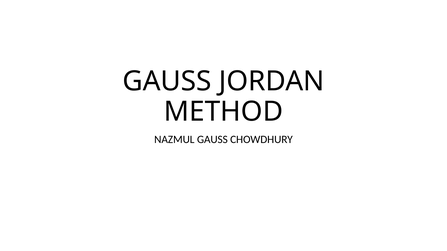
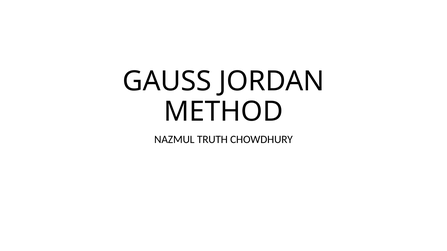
NAZMUL GAUSS: GAUSS -> TRUTH (212, 140)
